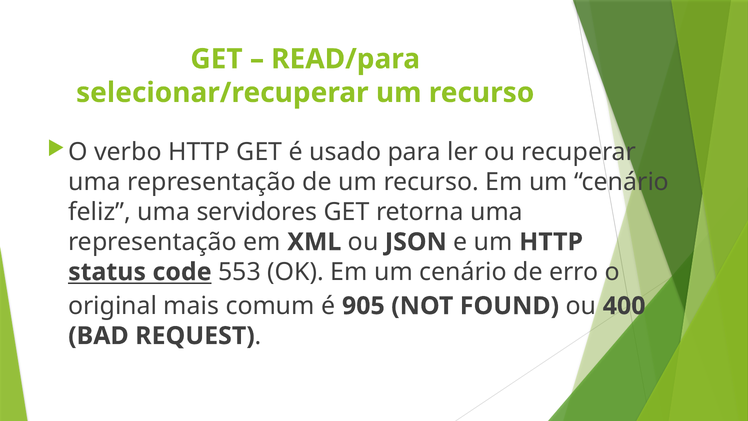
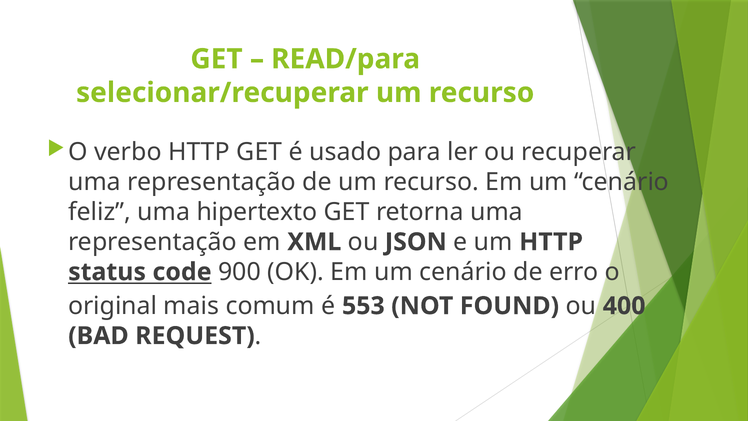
servidores: servidores -> hipertexto (257, 212)
553: 553 -> 900 (240, 272)
905: 905 -> 553 (363, 306)
